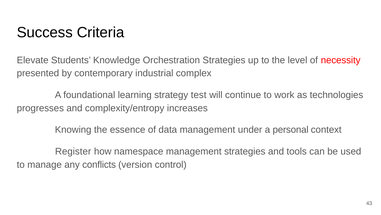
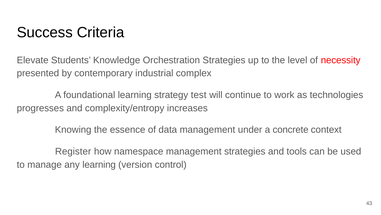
personal: personal -> concrete (291, 129)
any conflicts: conflicts -> learning (99, 164)
